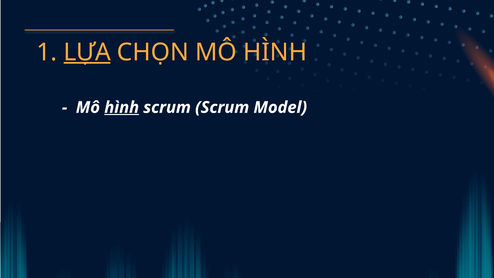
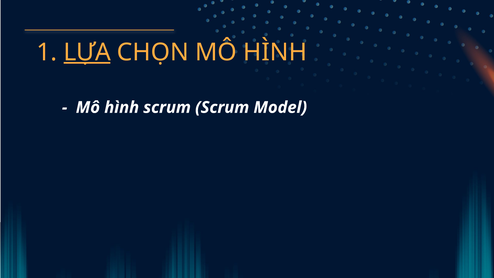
hình underline: present -> none (122, 107)
